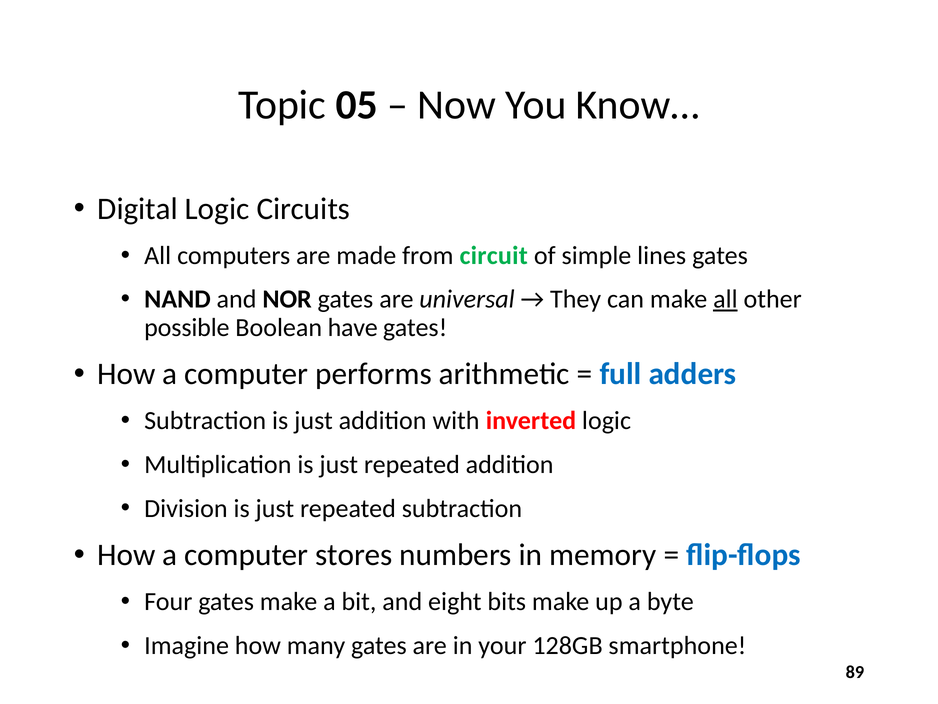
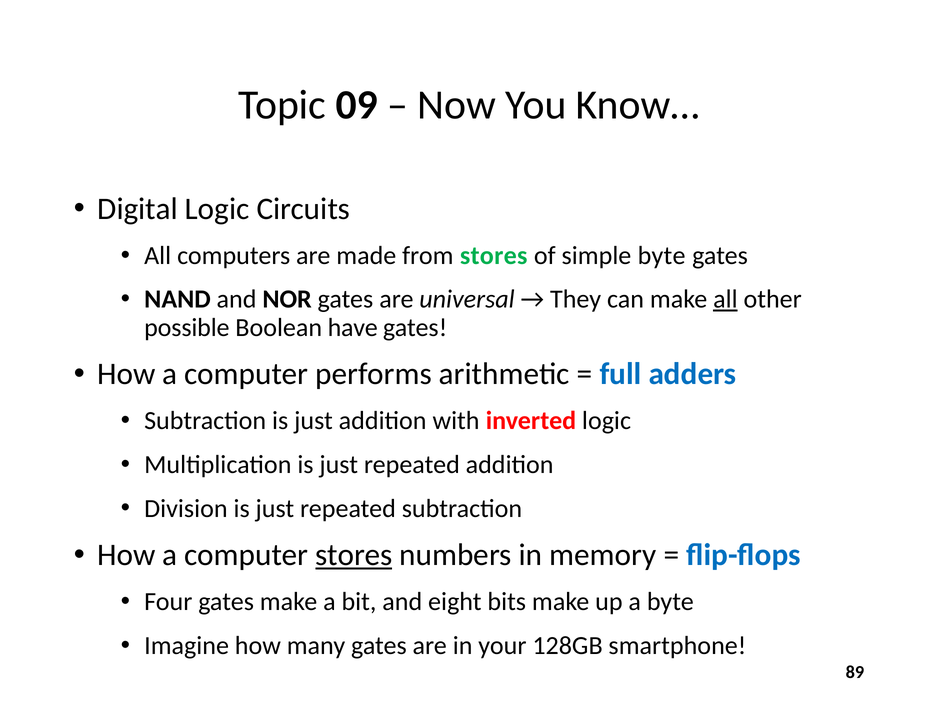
05: 05 -> 09 (357, 105)
from circuit: circuit -> stores (494, 255)
simple lines: lines -> byte (662, 255)
stores underline: none -> present (354, 555)
